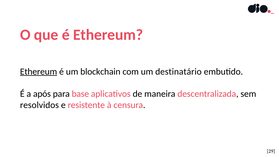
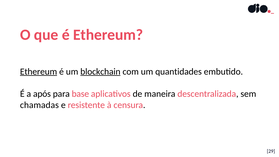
blockchain underline: none -> present (100, 72)
destinatário: destinatário -> quantidades (179, 72)
resolvidos: resolvidos -> chamadas (39, 105)
